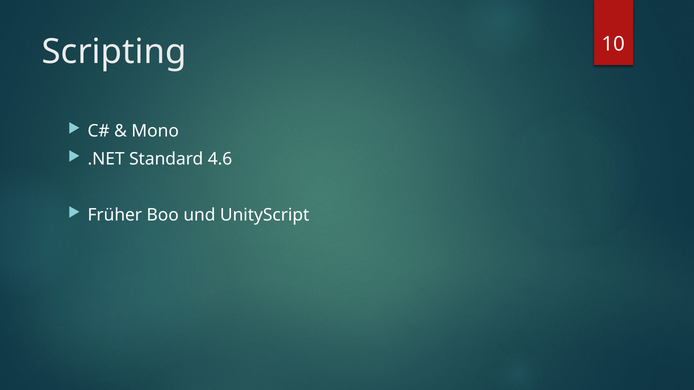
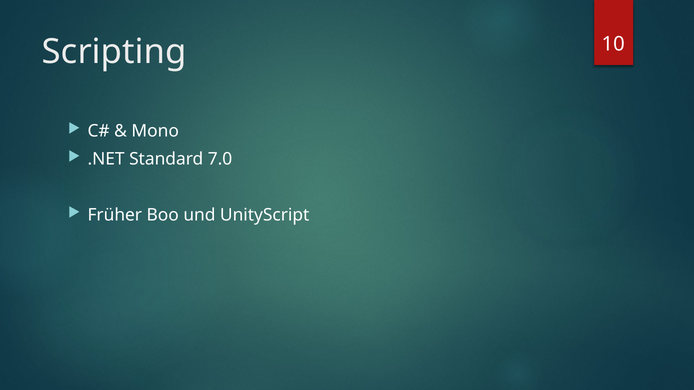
4.6: 4.6 -> 7.0 (220, 159)
